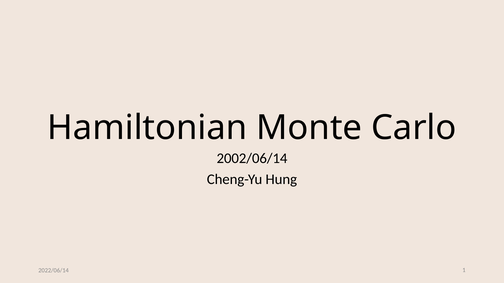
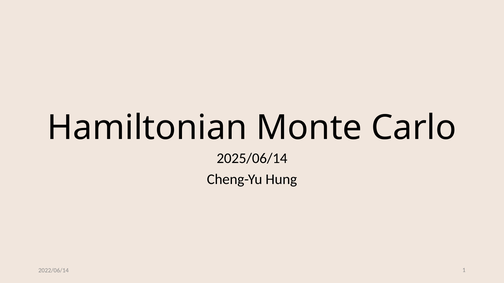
2002/06/14: 2002/06/14 -> 2025/06/14 (252, 159)
